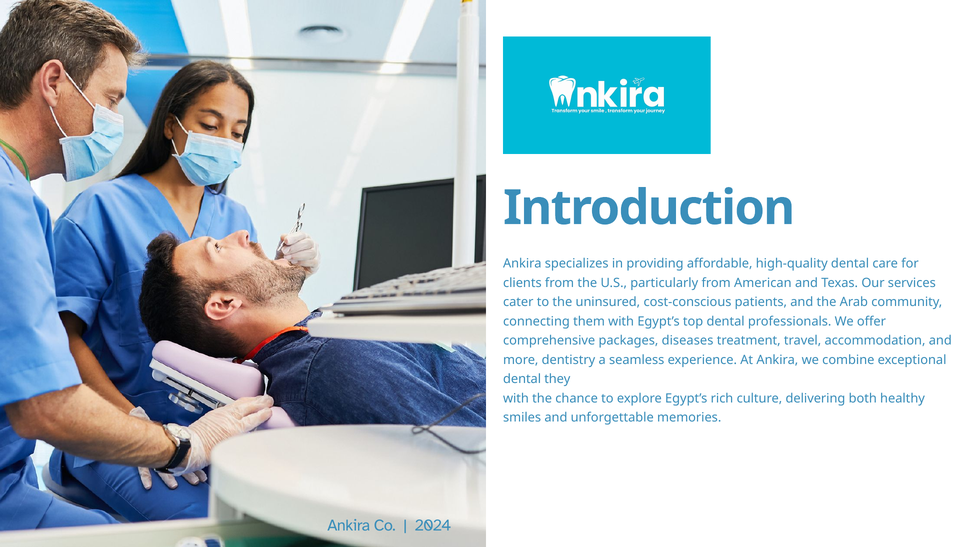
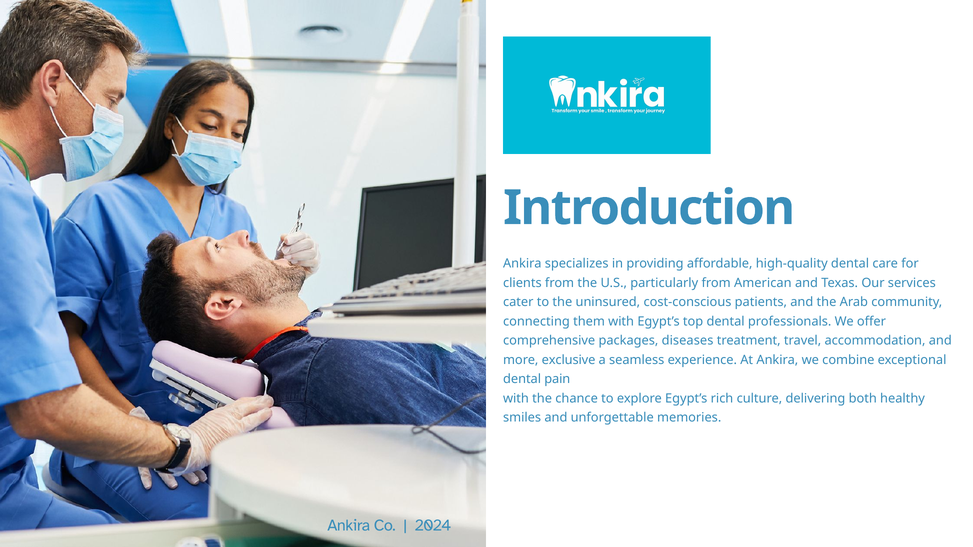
dentistry: dentistry -> exclusive (569, 360)
they: they -> pain (557, 379)
